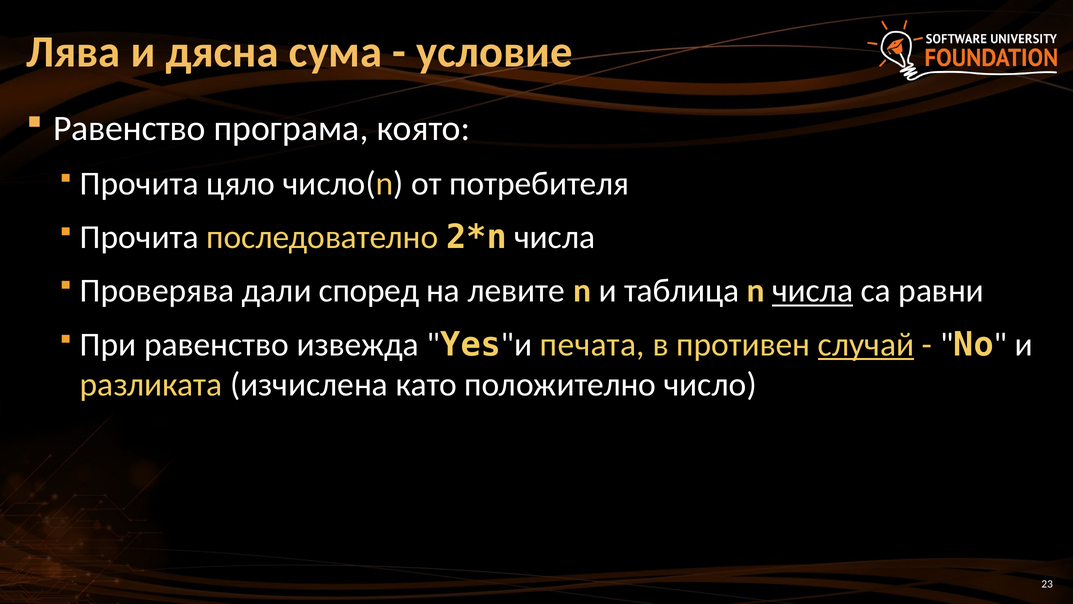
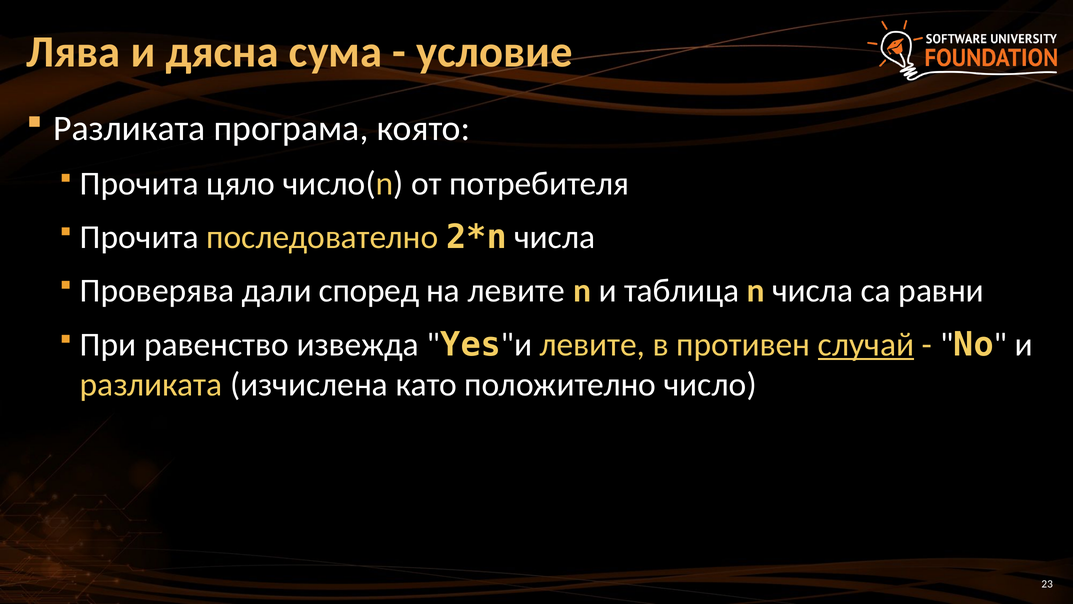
Равенство: Равенство -> Разликата (129, 129)
числа underline: present -> none (813, 291)
Yes"и печата: печата -> левите (593, 344)
